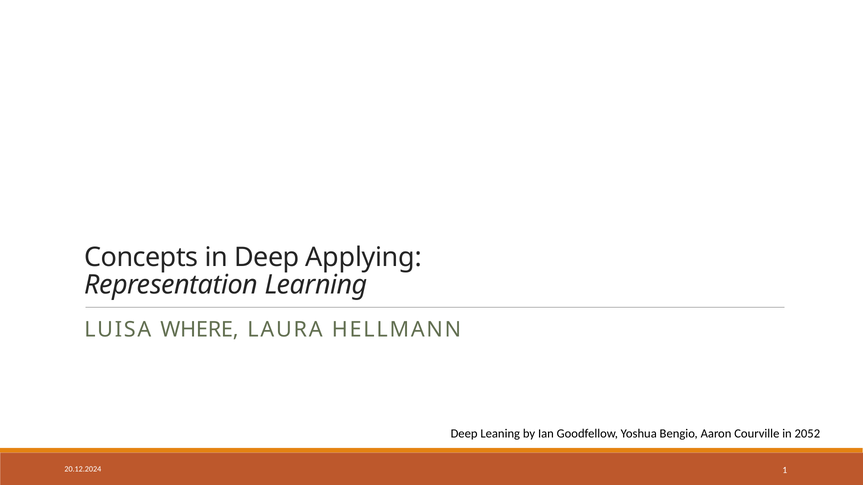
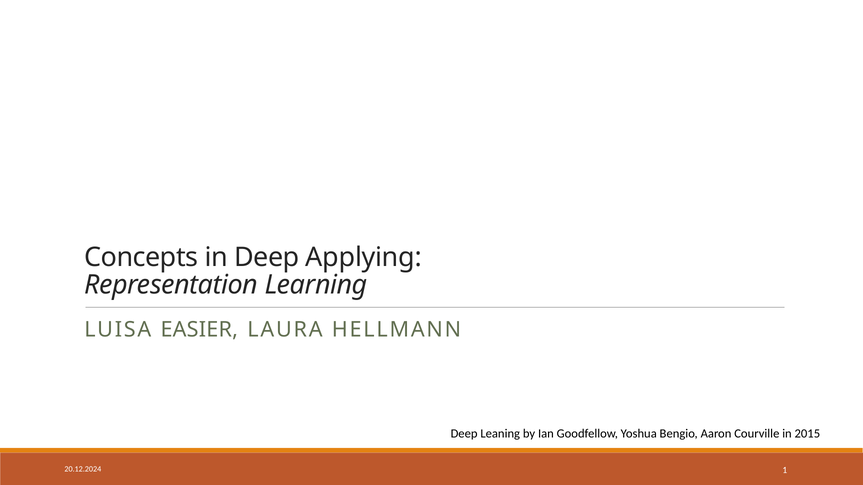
WHERE: WHERE -> EASIER (199, 330)
2052: 2052 -> 2015 (807, 434)
